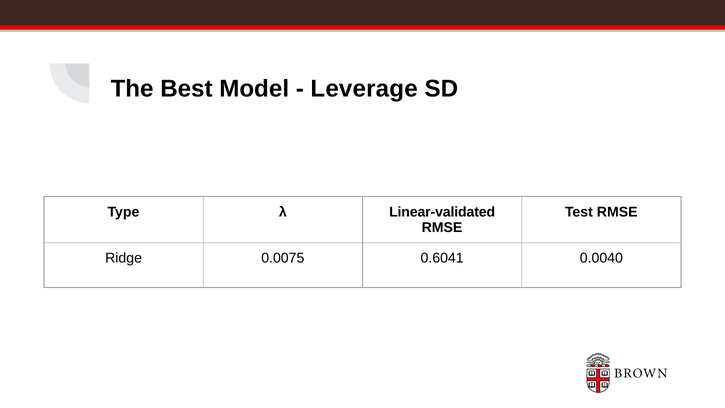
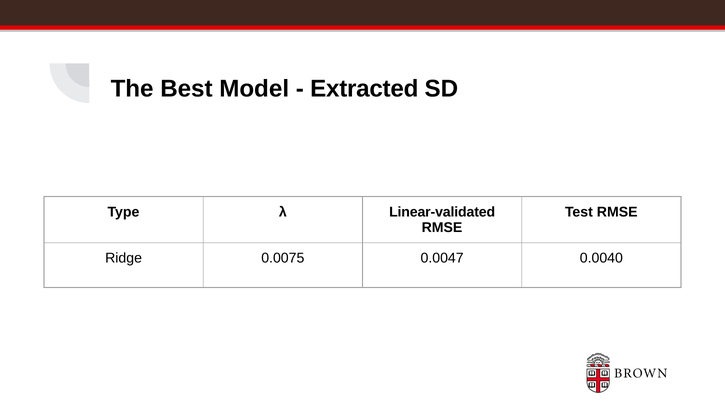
Leverage: Leverage -> Extracted (364, 89)
0.6041: 0.6041 -> 0.0047 (442, 258)
